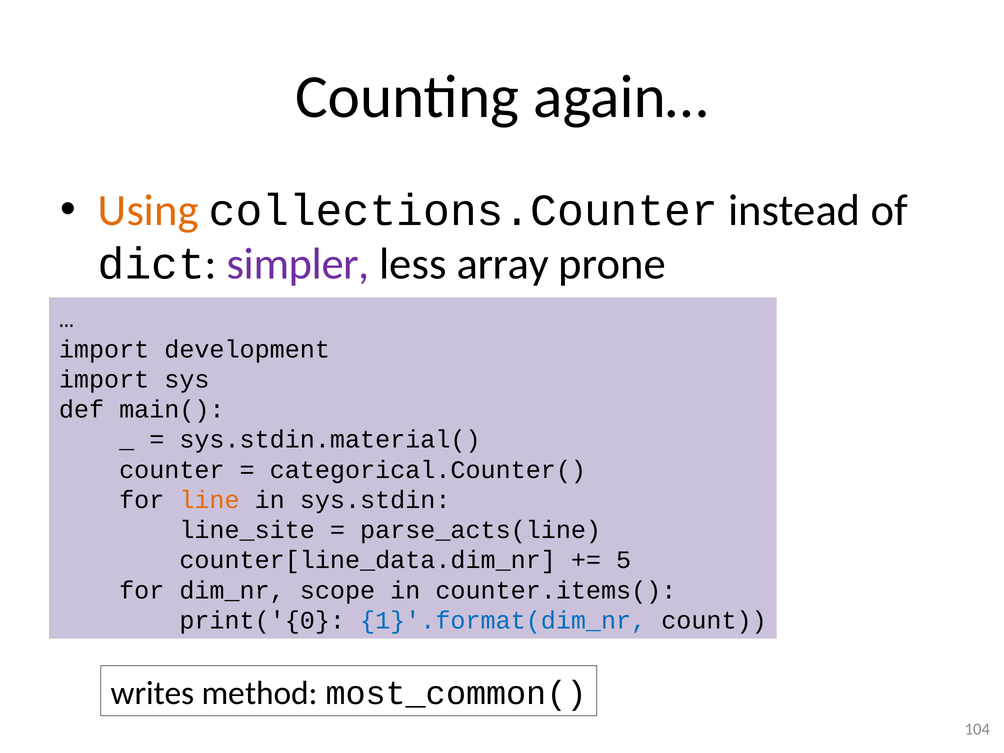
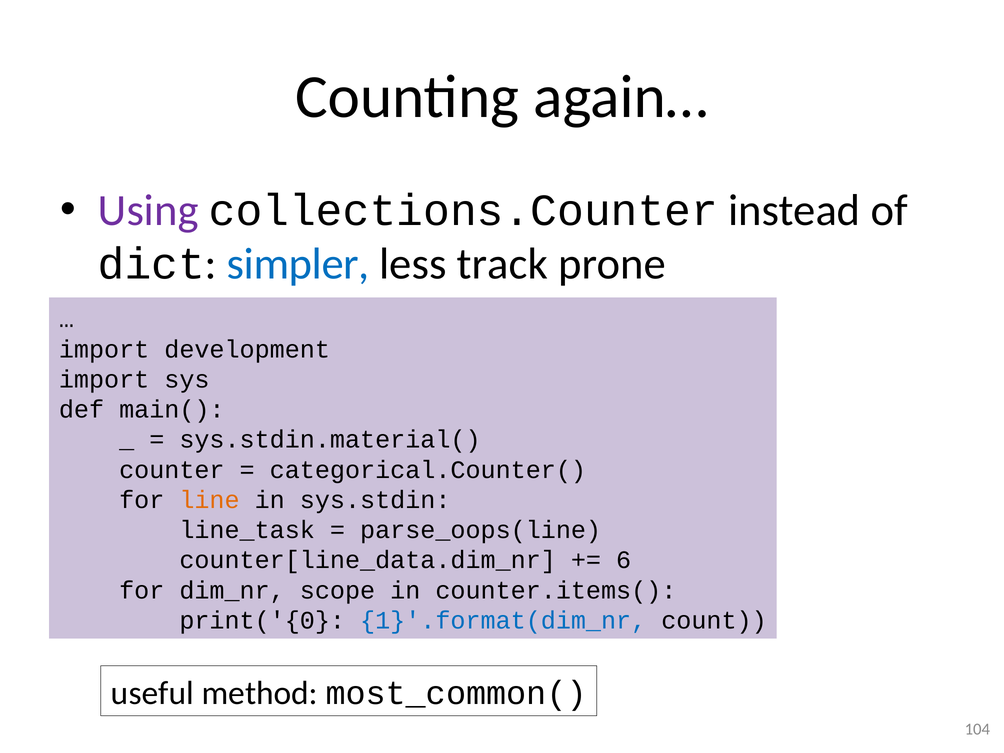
Using colour: orange -> purple (148, 211)
simpler colour: purple -> blue (298, 264)
array: array -> track (502, 264)
line_site: line_site -> line_task (247, 530)
parse_acts(line: parse_acts(line -> parse_oops(line (481, 530)
5: 5 -> 6 (624, 560)
writes: writes -> useful (152, 693)
